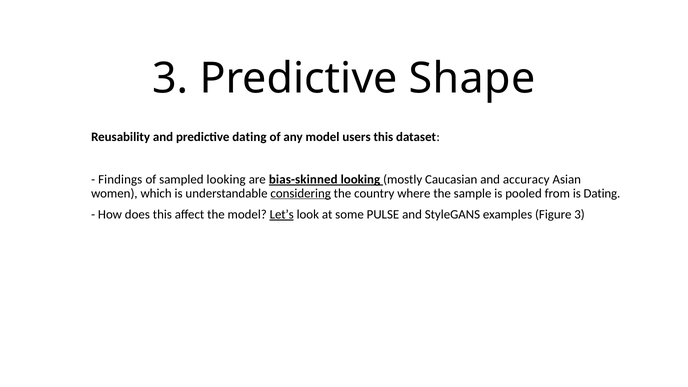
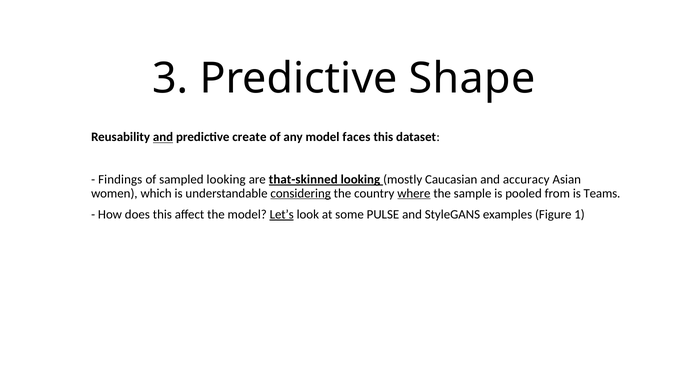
and underline: none -> present (163, 137)
predictive dating: dating -> create (249, 137)
users: users -> faces (356, 137)
bias-skinned: bias-skinned -> that-skinned (303, 179)
where underline: none -> present (414, 193)
is Dating: Dating -> Teams (602, 193)
Figure 3: 3 -> 1 (580, 214)
